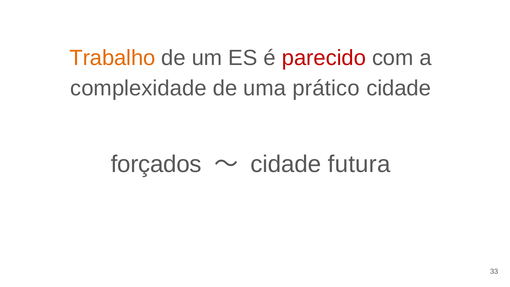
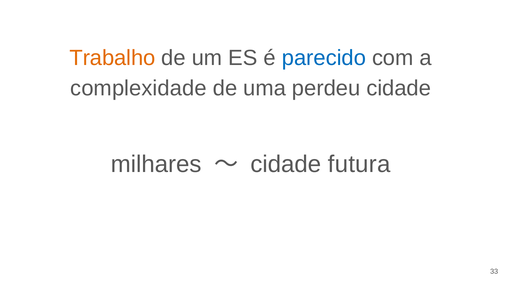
parecido colour: red -> blue (324, 58)
prático: prático -> perdeu (326, 88)
forçados: forçados -> milhares (156, 164)
